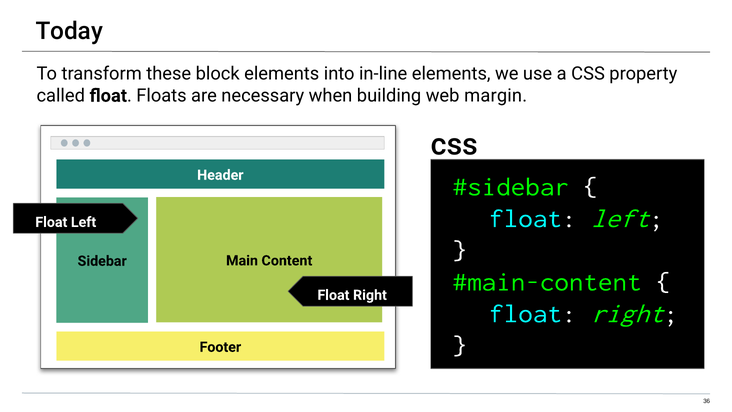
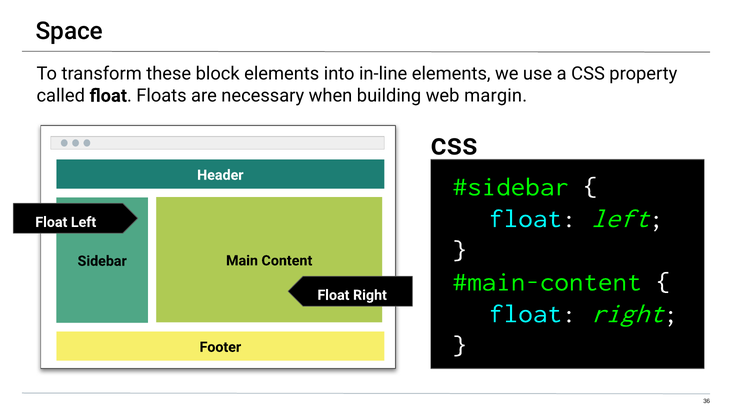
Today: Today -> Space (69, 31)
